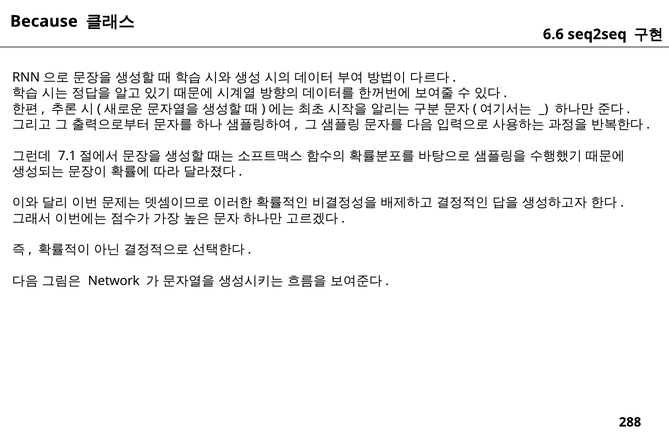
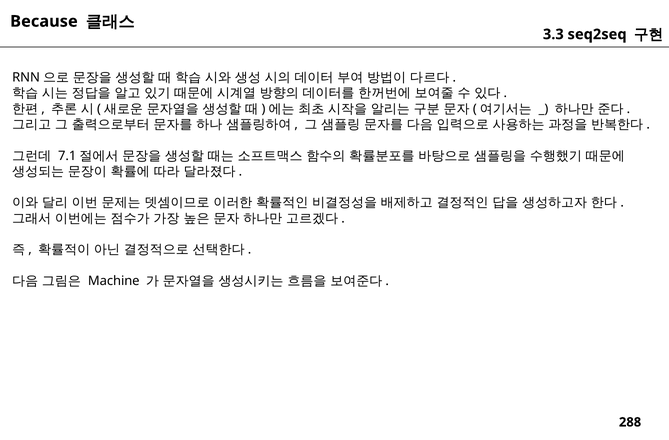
6.6: 6.6 -> 3.3 (553, 34)
Network: Network -> Machine (114, 280)
